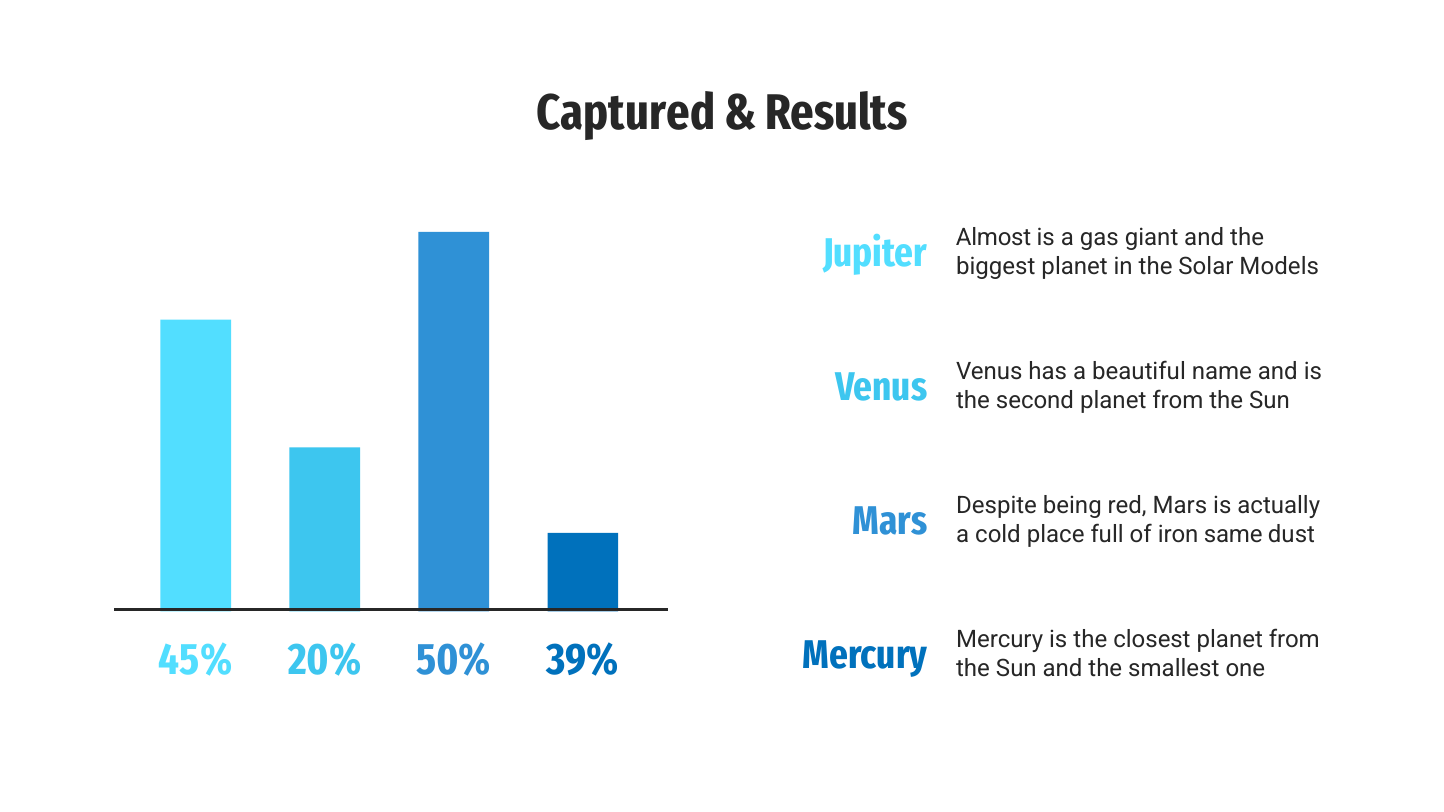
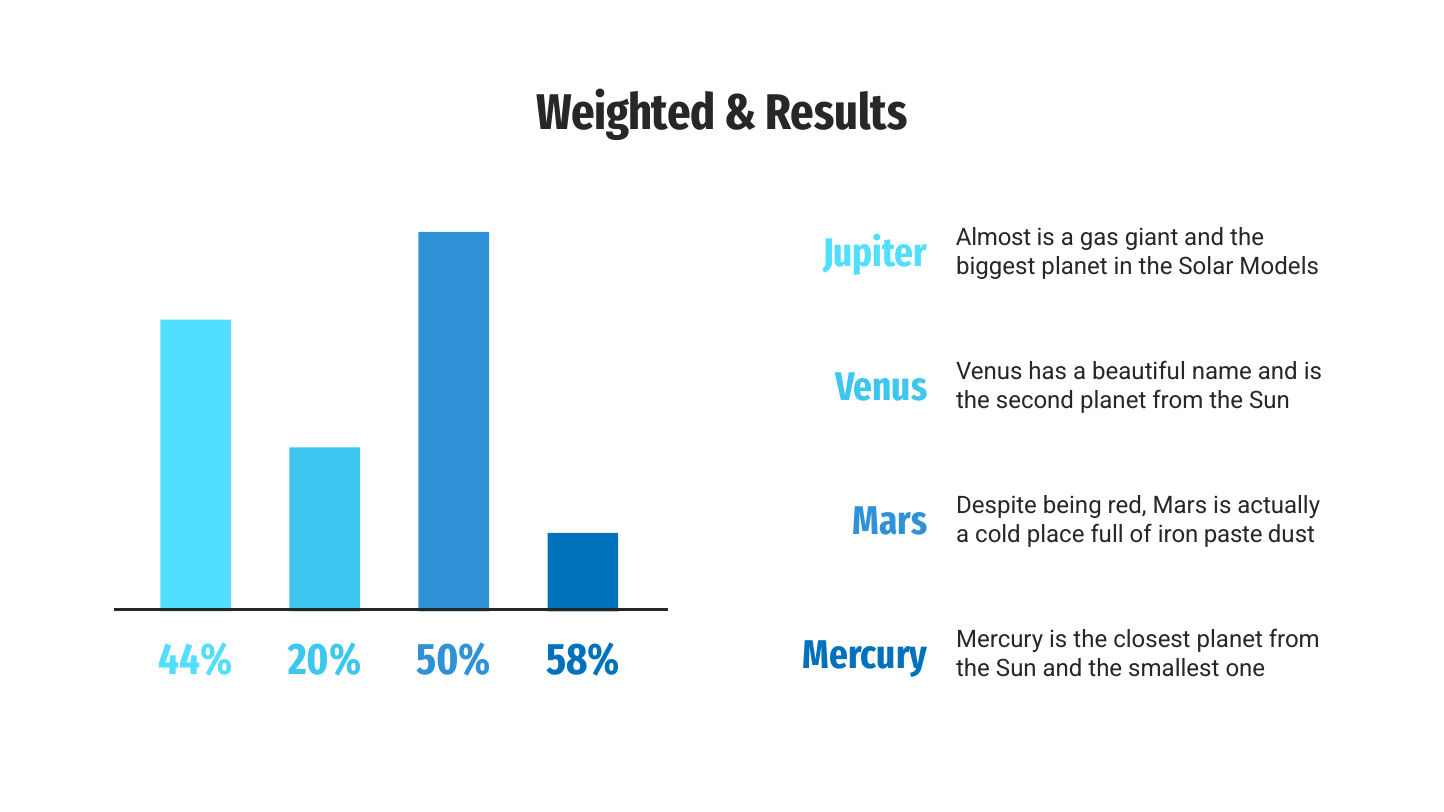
Captured: Captured -> Weighted (626, 113)
same: same -> paste (1233, 535)
45%: 45% -> 44% (196, 661)
39%: 39% -> 58% (583, 661)
